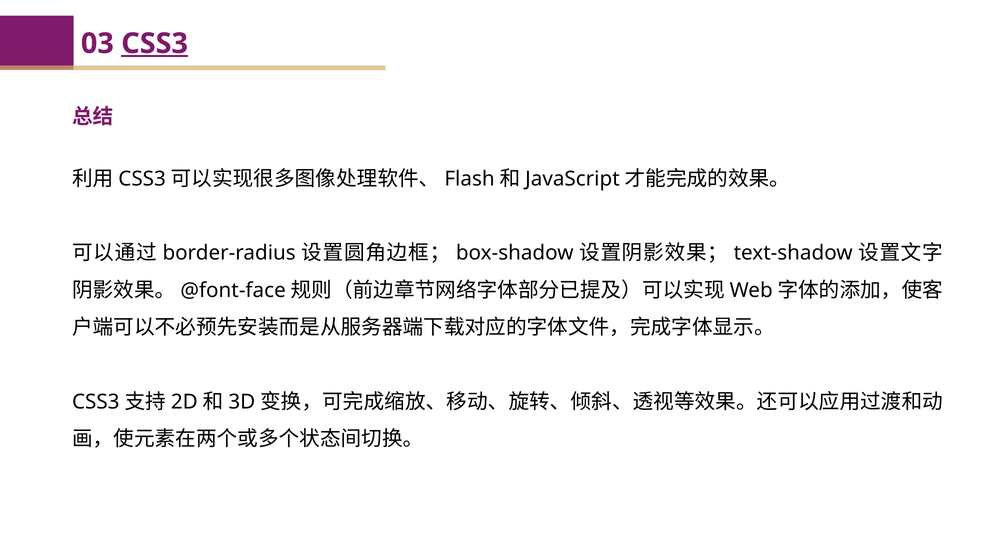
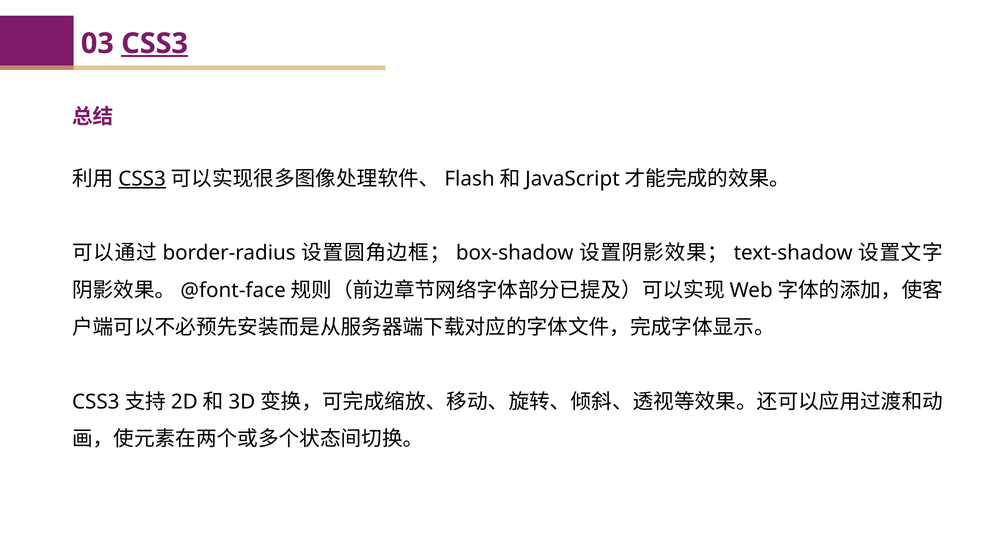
CSS3 underline: none -> present (142, 179)
